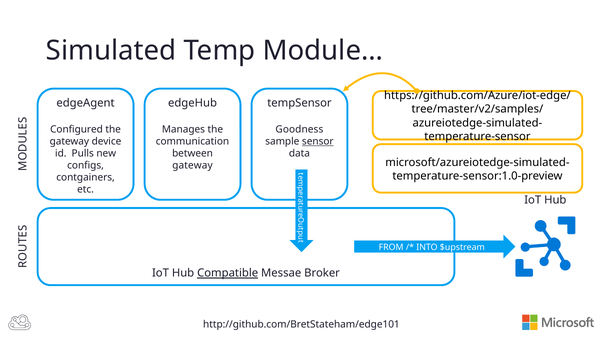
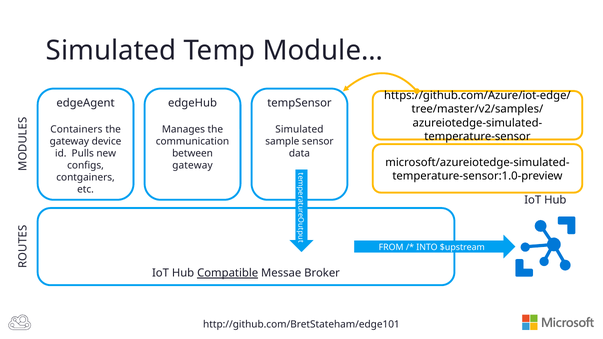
Configured: Configured -> Containers (76, 129)
Goodness: Goodness -> Simulated (299, 129)
sensor underline: present -> none (318, 141)
